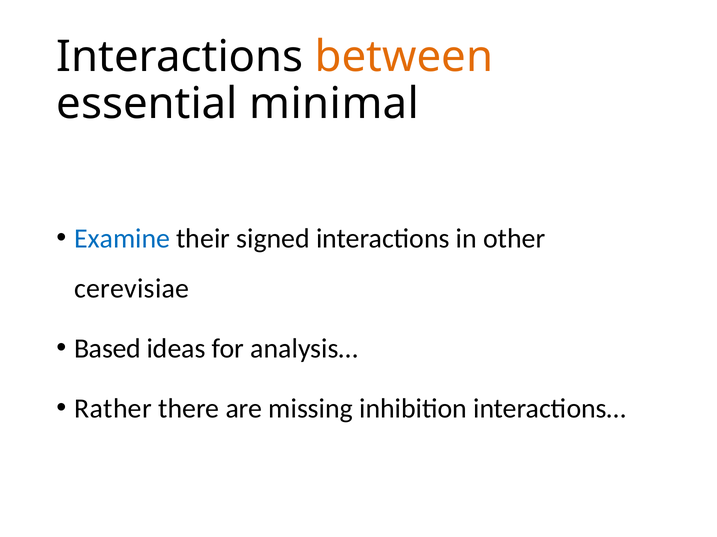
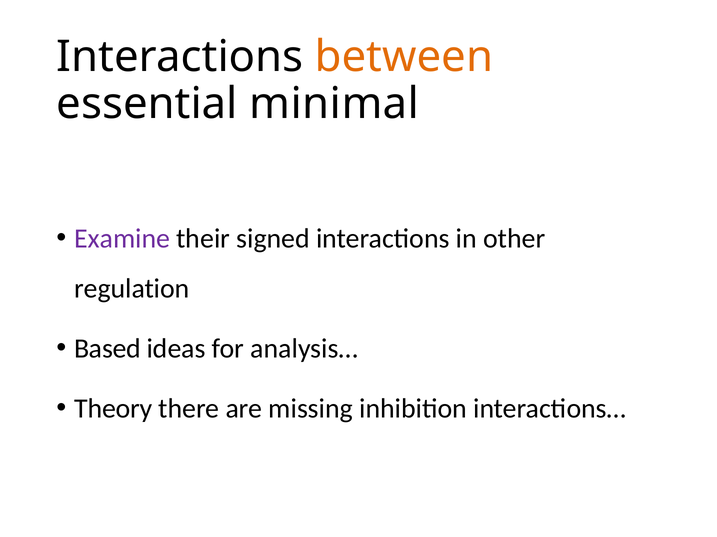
Examine colour: blue -> purple (122, 239)
cerevisiae: cerevisiae -> regulation (132, 289)
Rather: Rather -> Theory (113, 409)
